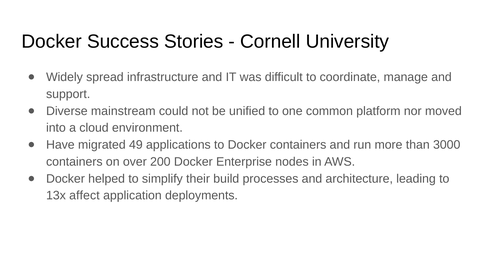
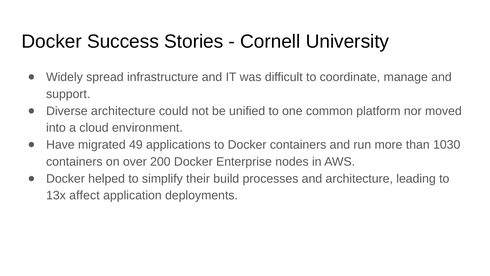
Diverse mainstream: mainstream -> architecture (123, 111)
3000: 3000 -> 1030 (447, 145)
